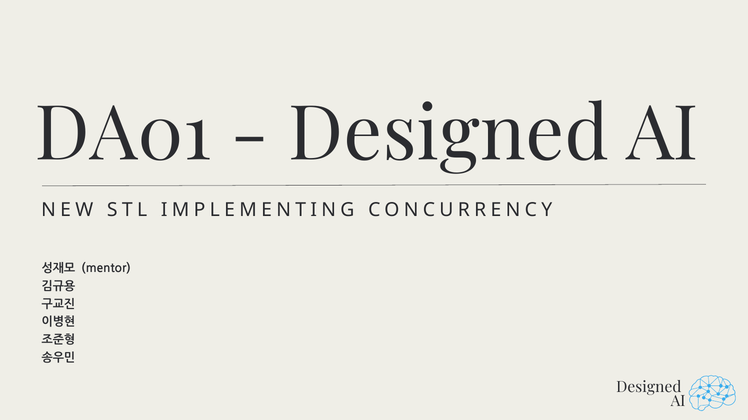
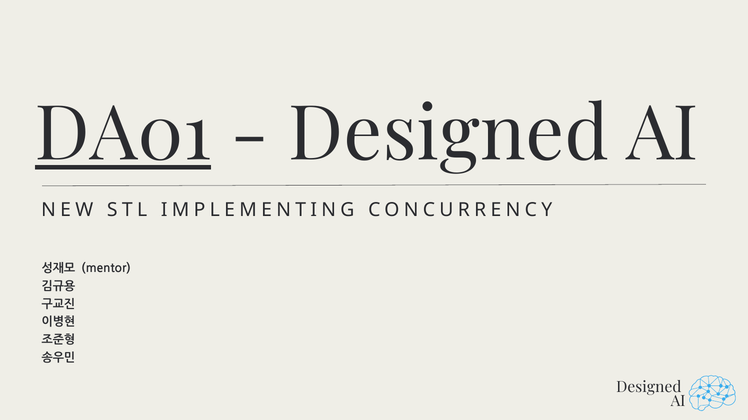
DA01 underline: none -> present (123, 135)
